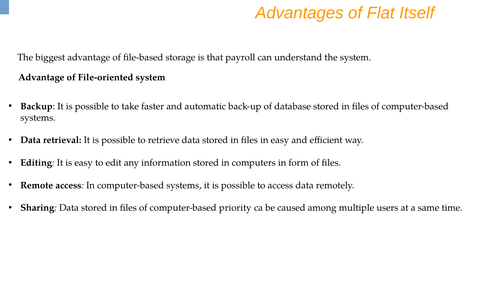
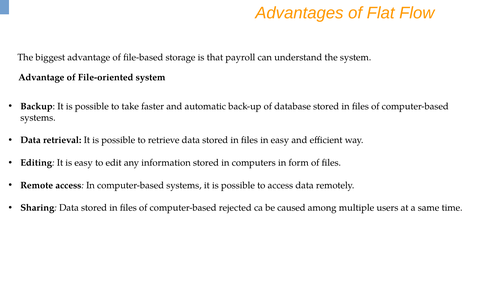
Itself: Itself -> Flow (417, 13)
priority: priority -> rejected (235, 208)
